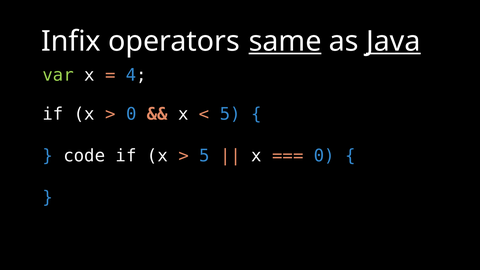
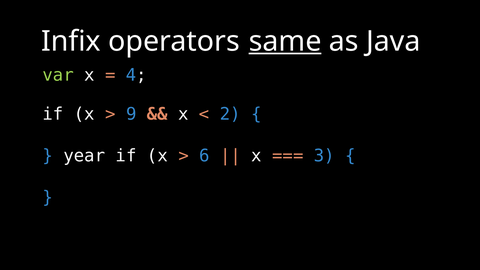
Java underline: present -> none (393, 41)
0: 0 -> 9 (131, 114)
5: 5 -> 2 (230, 114)
code: code -> year (84, 156)
5: 5 -> 6 (204, 156)
0: 0 -> 3 (324, 156)
